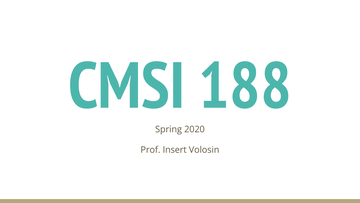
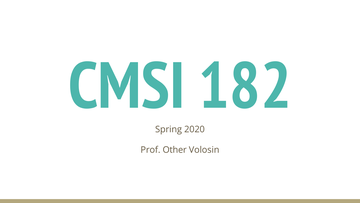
188: 188 -> 182 (245, 86)
Insert: Insert -> Other (175, 150)
